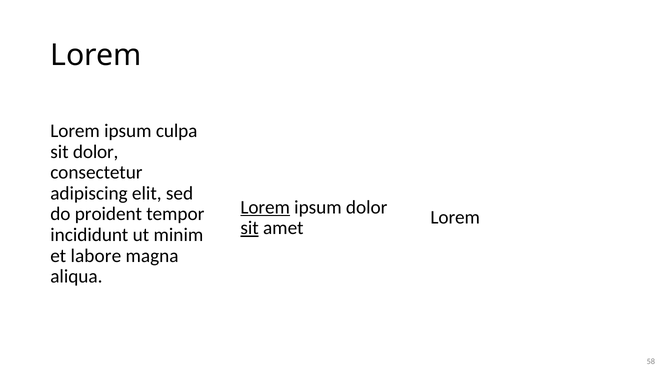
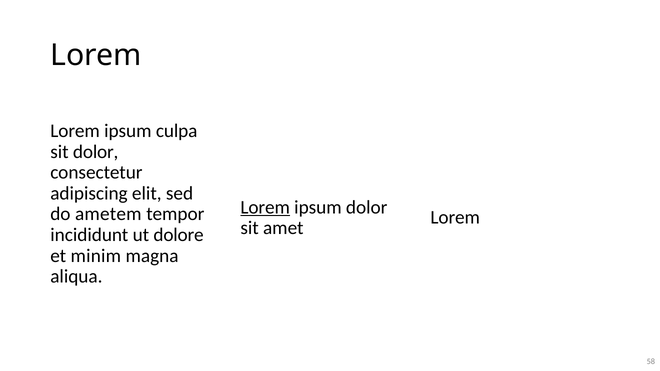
proident: proident -> ametem (108, 214)
sit underline: present -> none (250, 228)
minim: minim -> dolore (179, 235)
labore: labore -> minim (96, 256)
